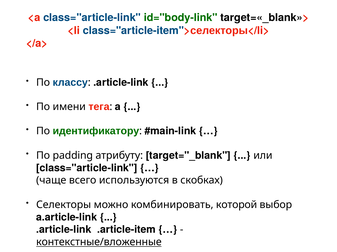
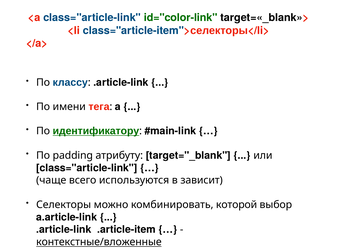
id="body-link: id="body-link -> id="color-link (181, 18)
идентификатору underline: none -> present (96, 131)
скобках: скобках -> зависит (202, 181)
